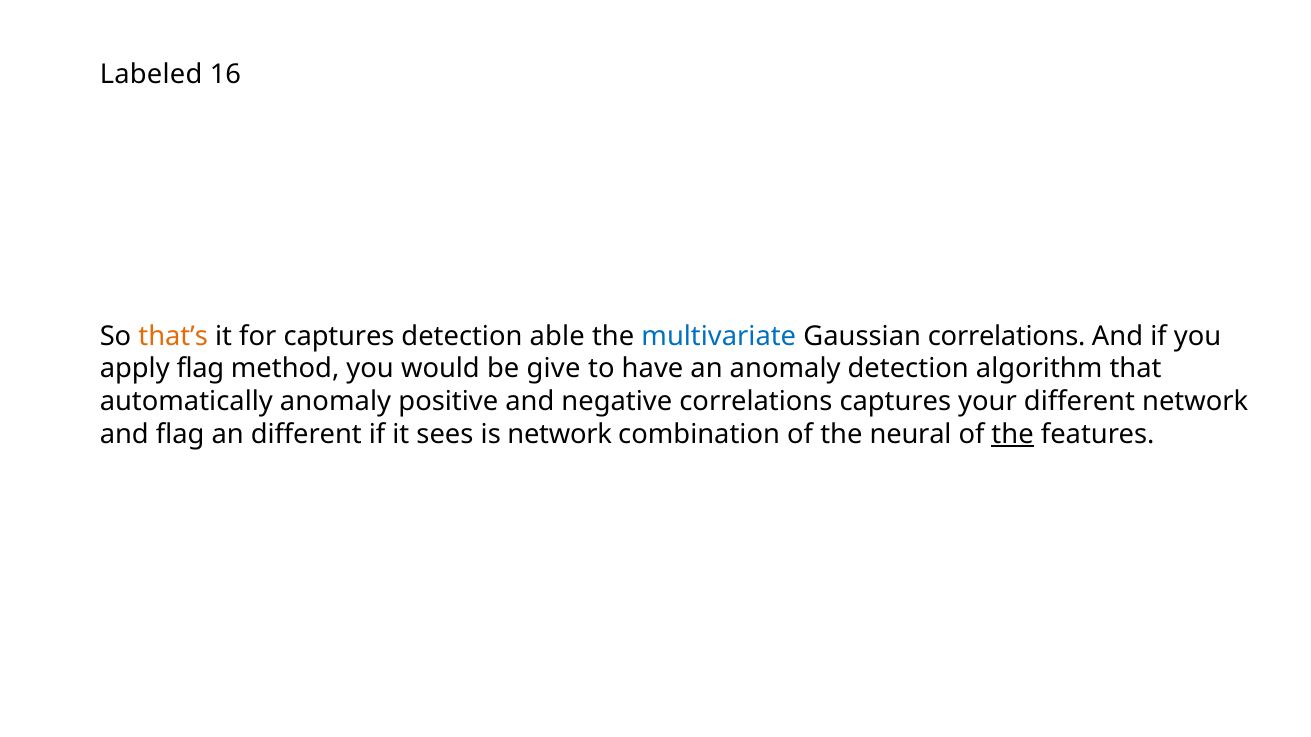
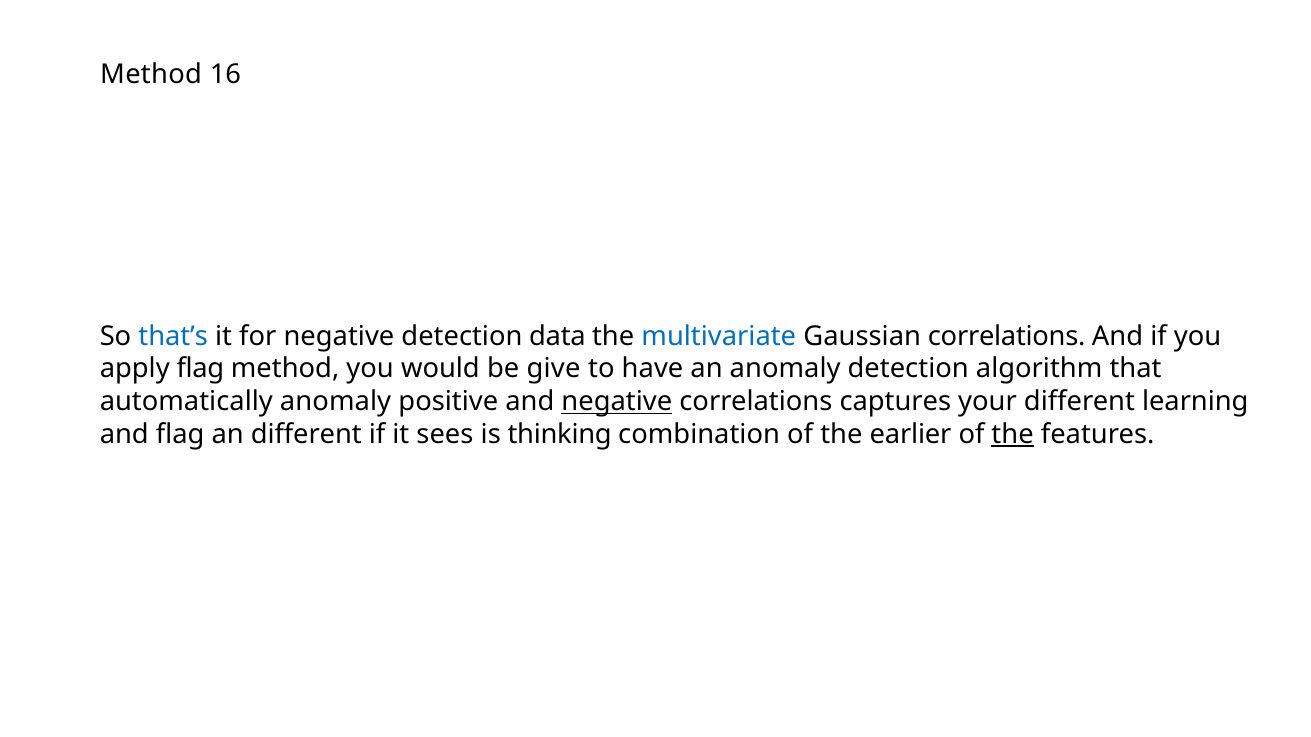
Labeled: Labeled -> Method (151, 74)
that’s colour: orange -> blue (173, 336)
for captures: captures -> negative (339, 336)
able: able -> data (557, 336)
negative underline: none -> present (617, 402)
different network: network -> learning (1195, 402)
is network: network -> thinking (560, 435)
neural: neural -> earlier (911, 435)
